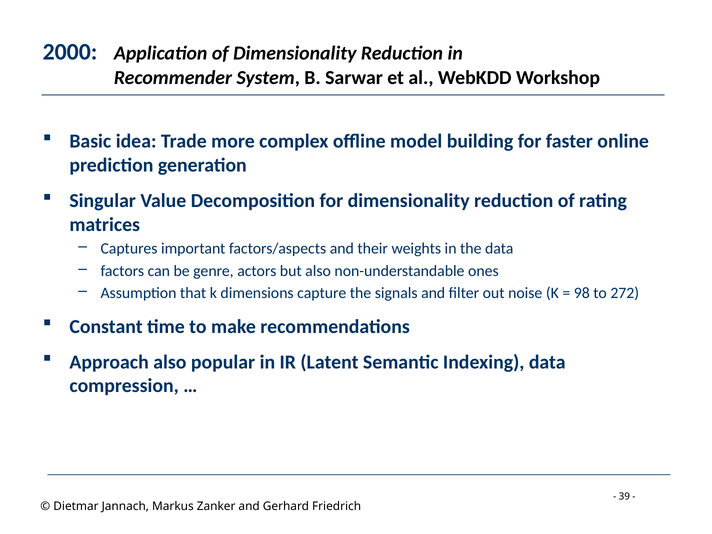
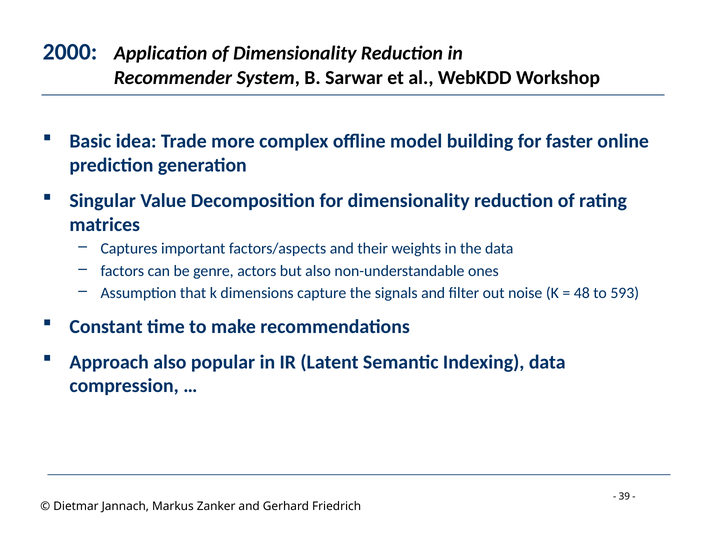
98: 98 -> 48 (582, 293)
272: 272 -> 593 (625, 293)
